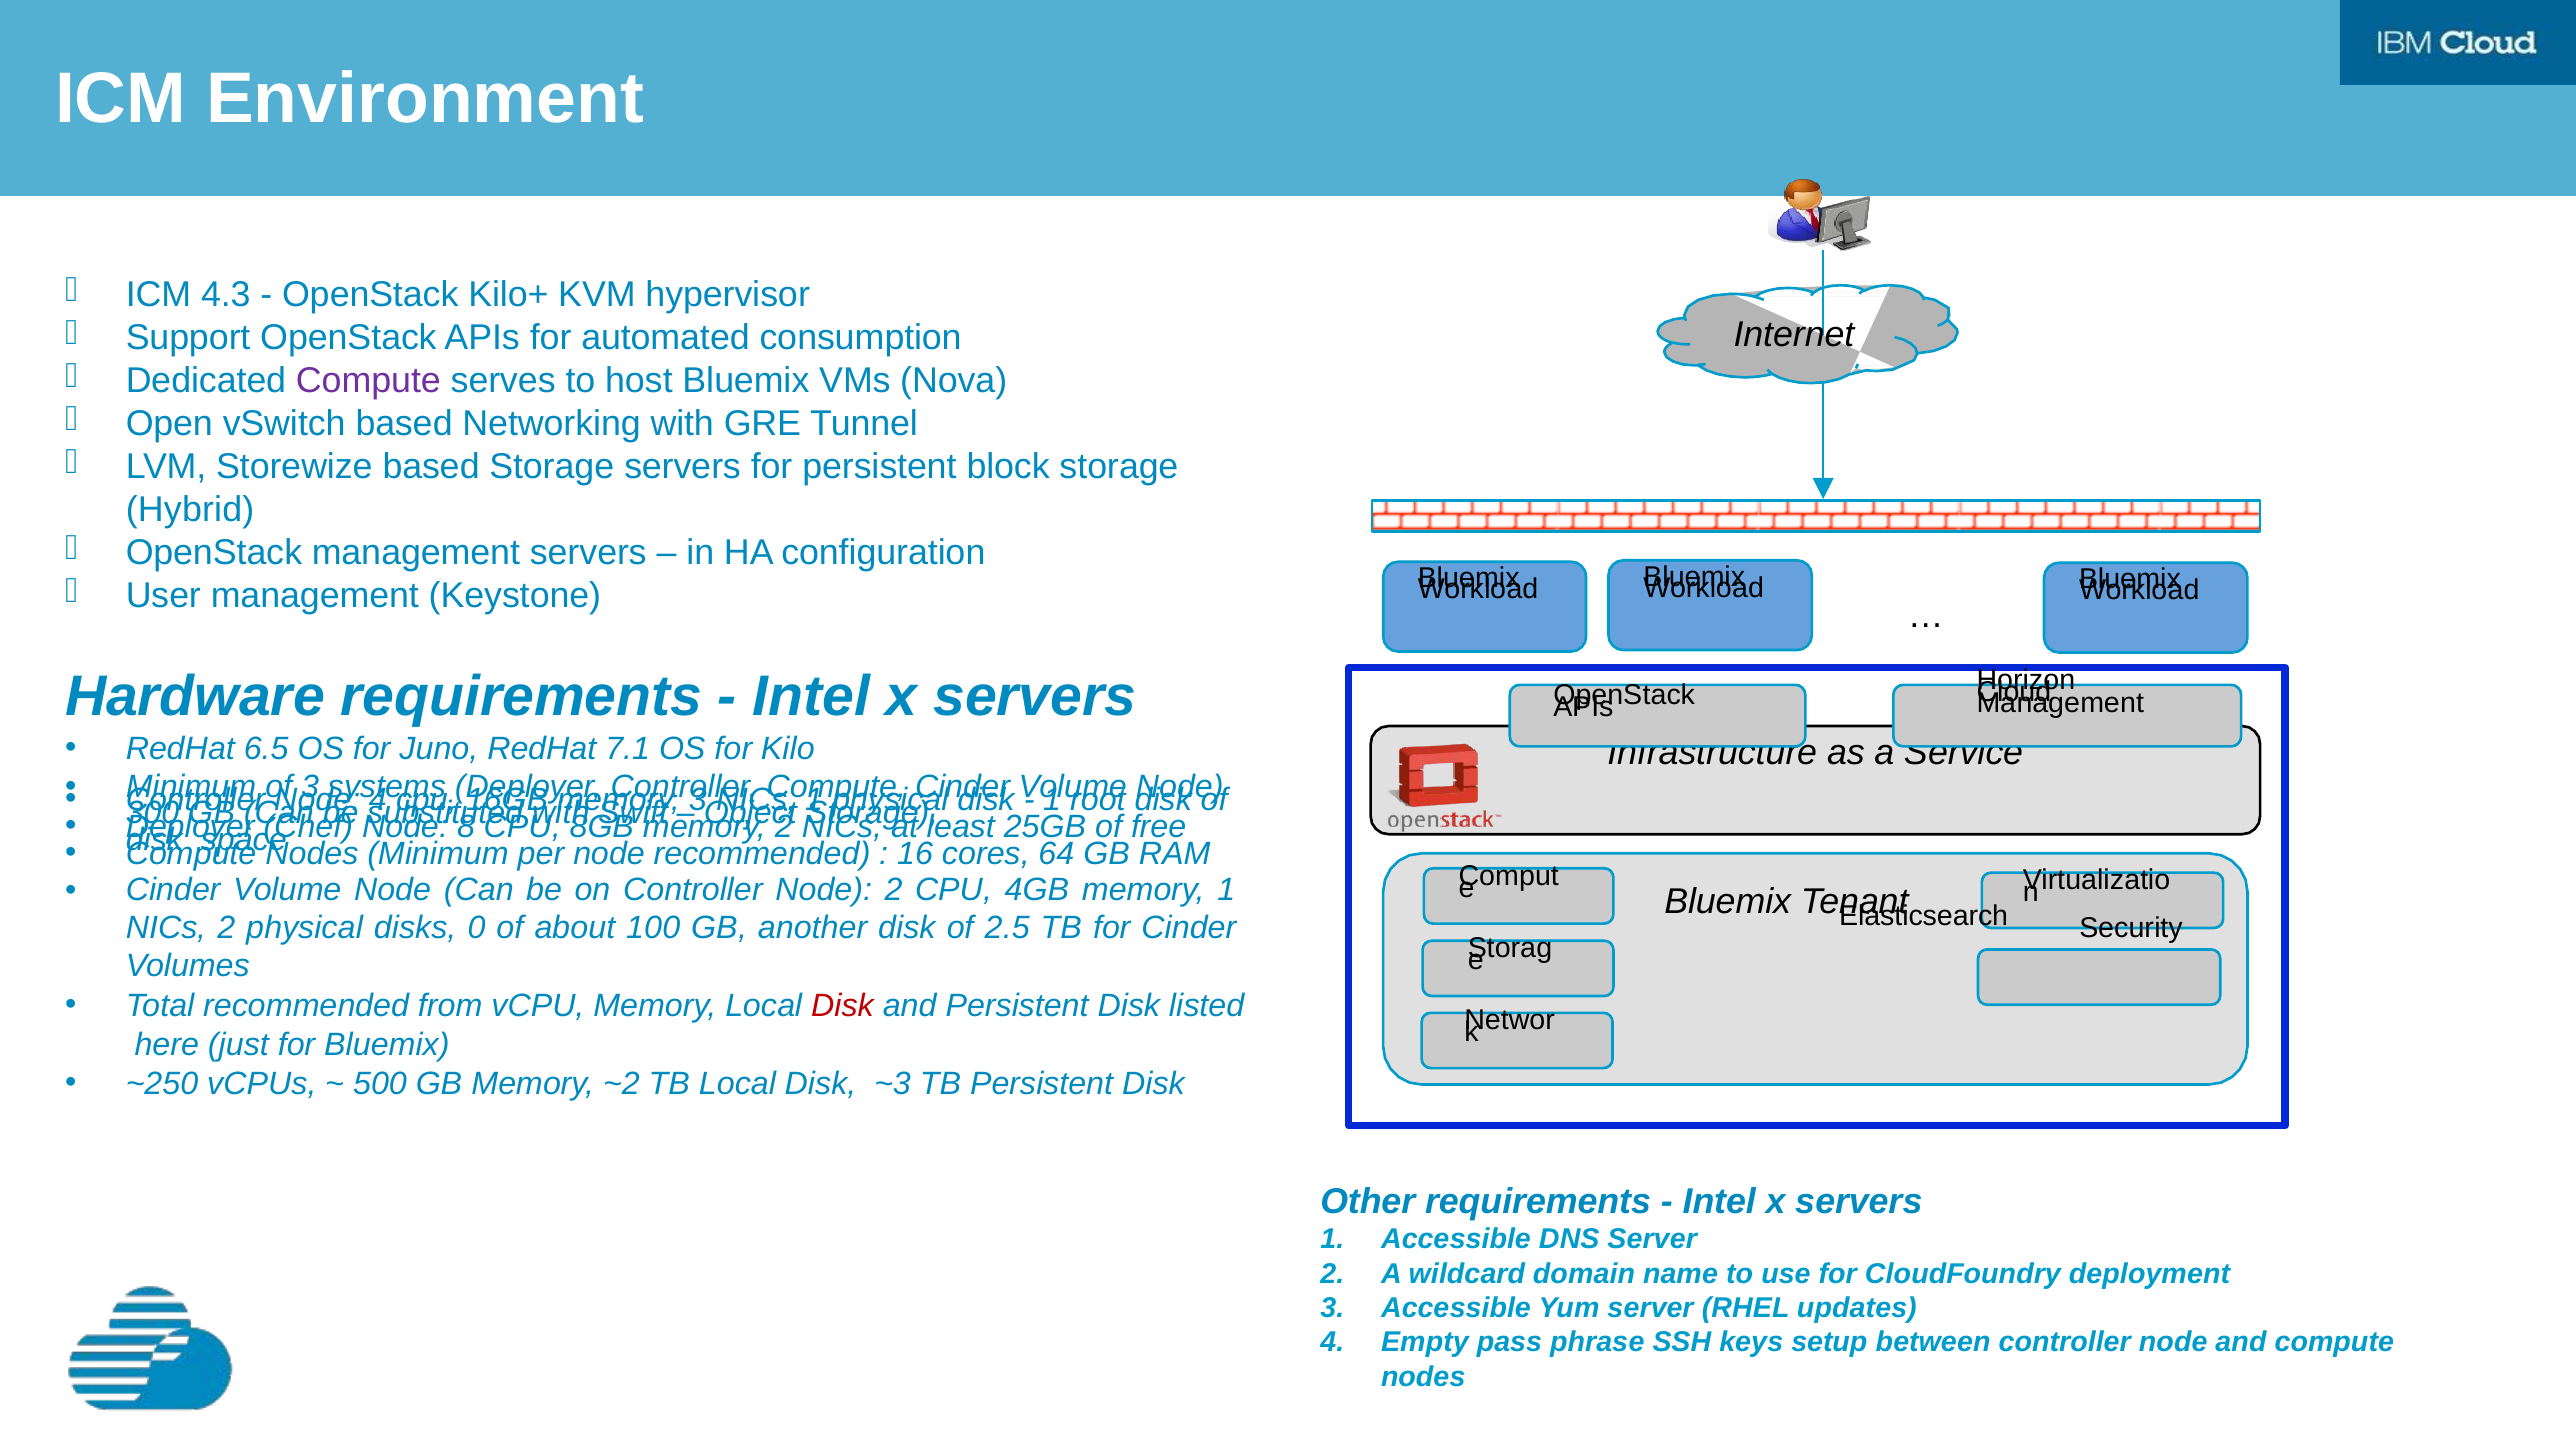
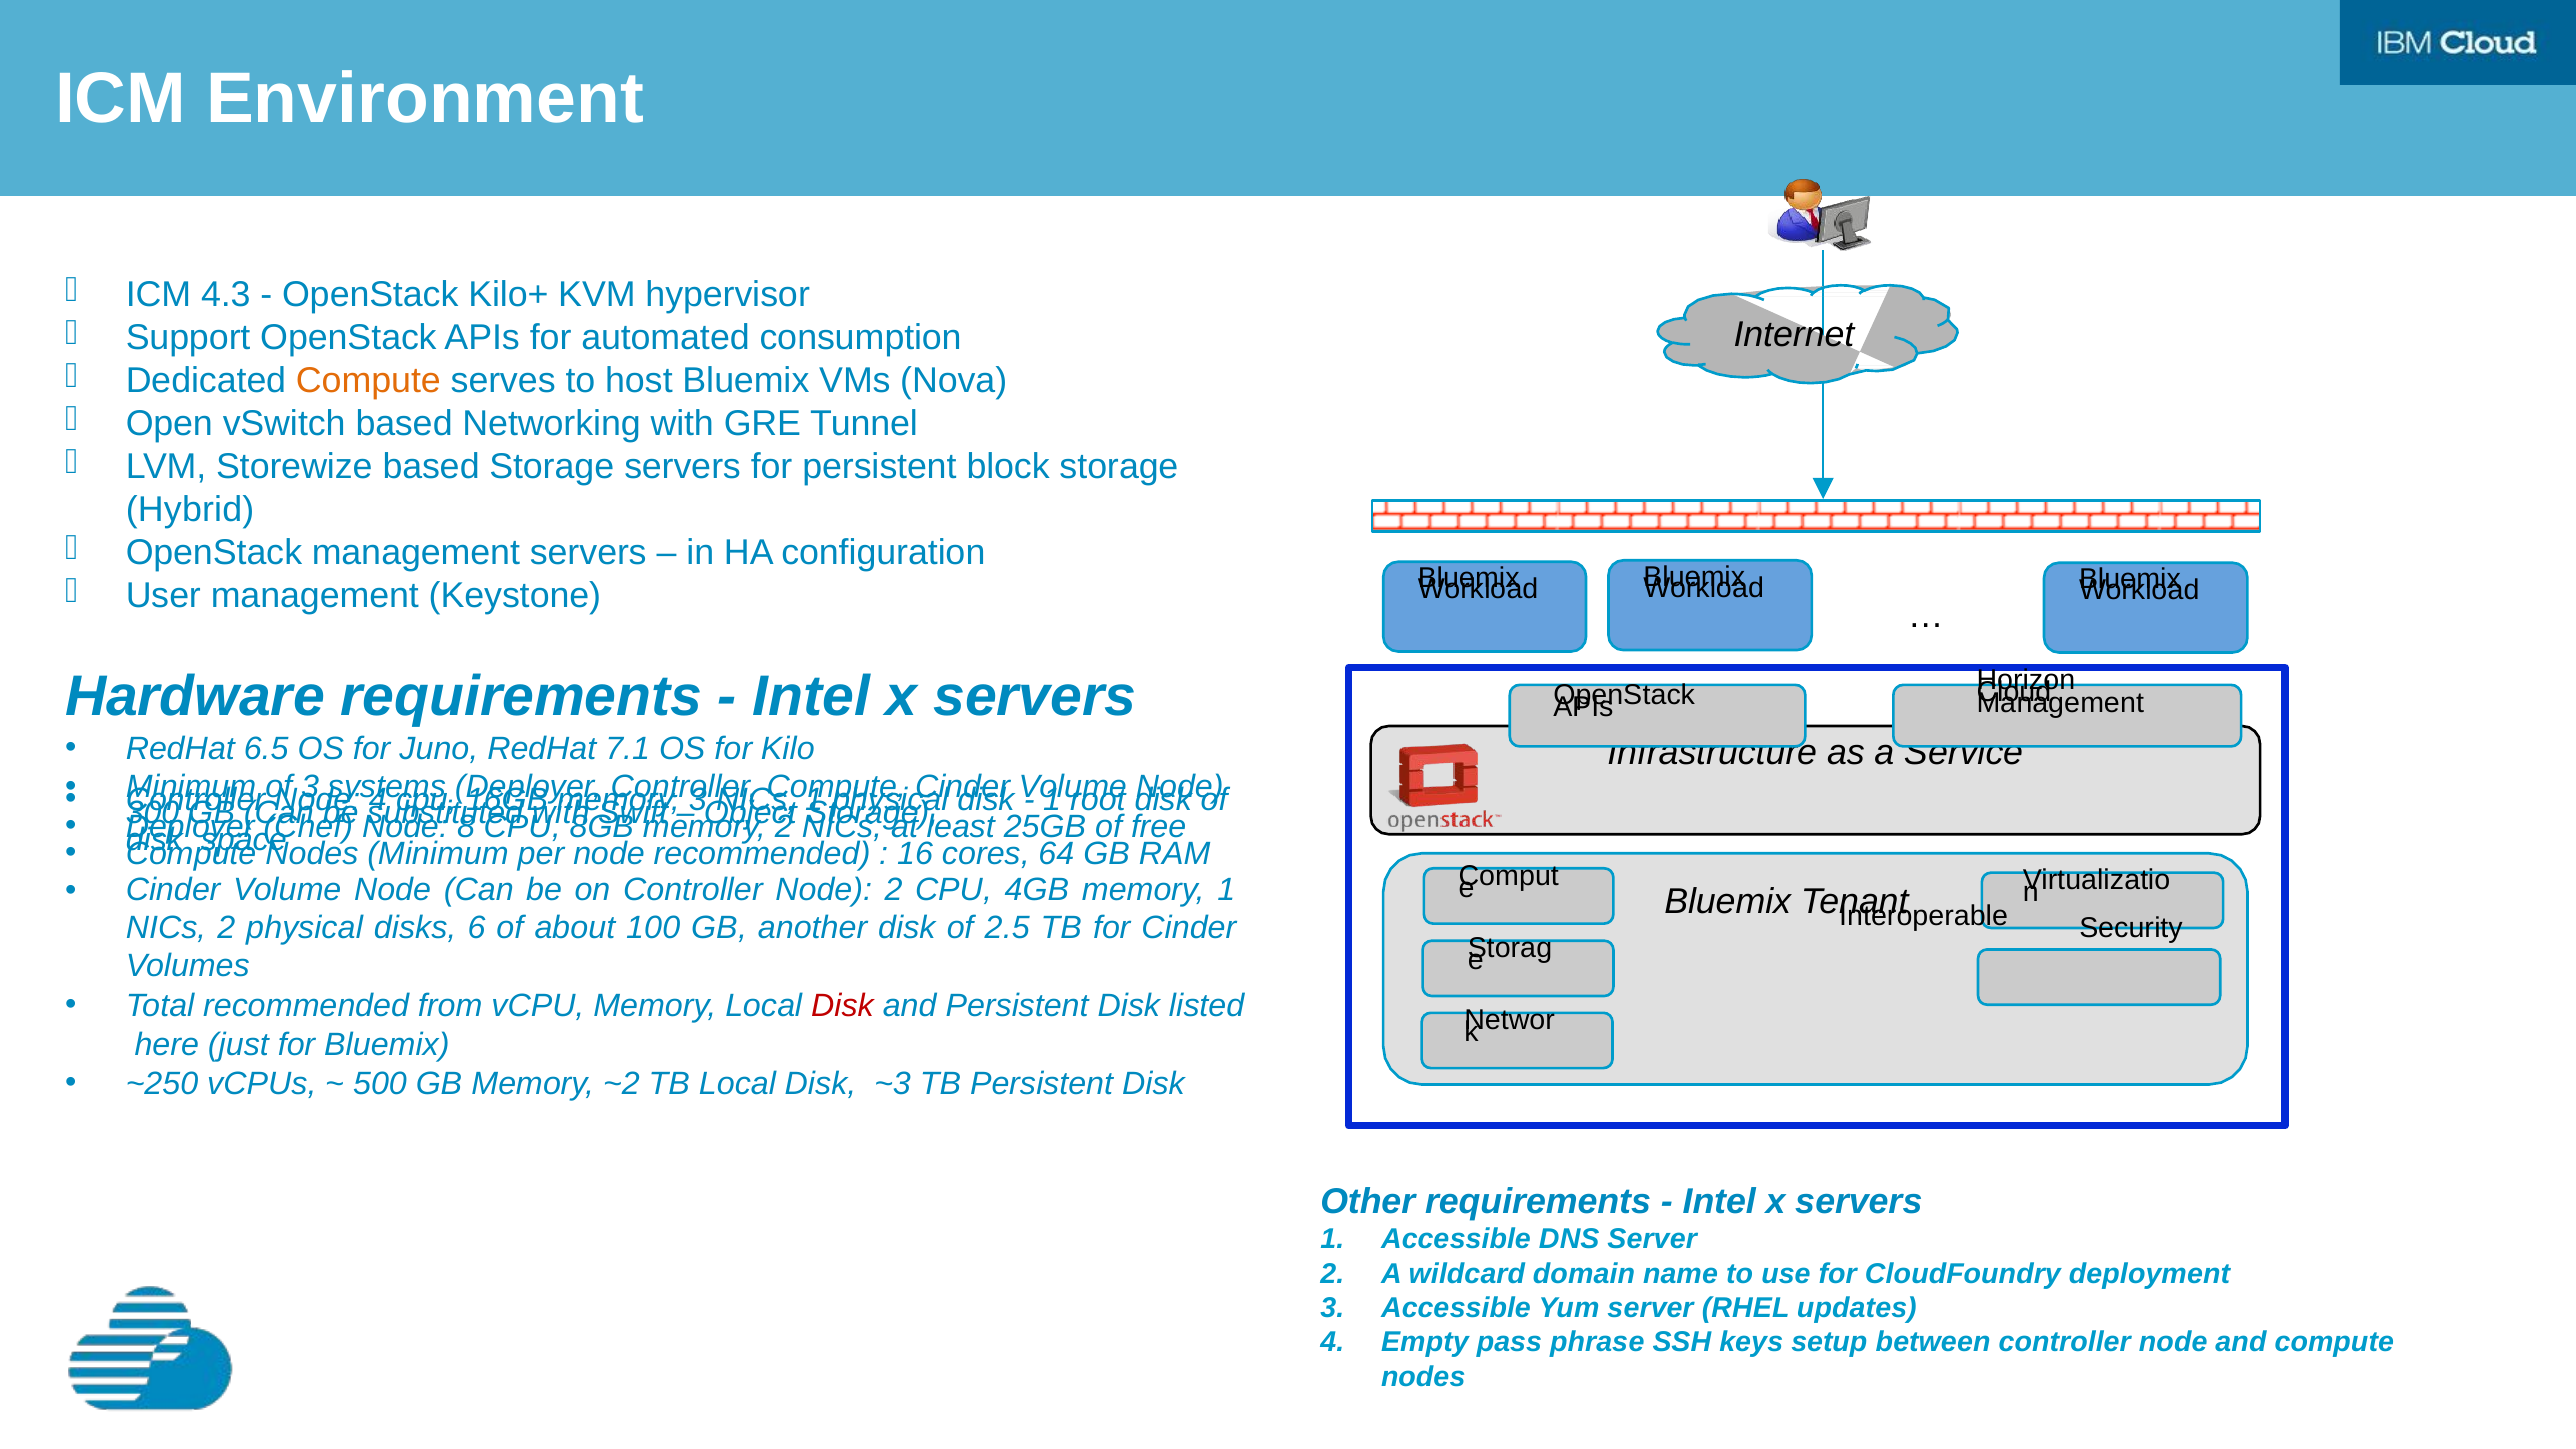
Compute colour: purple -> orange (368, 381)
Elasticsearch: Elasticsearch -> Interoperable (1924, 917)
0: 0 -> 6 (476, 928)
